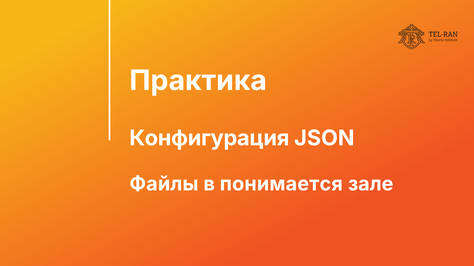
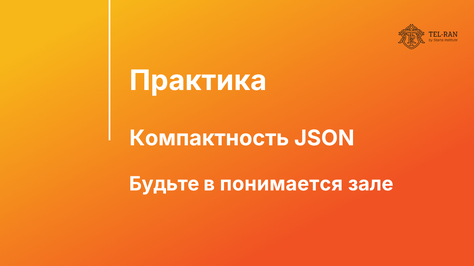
Конфигурация: Конфигурация -> Компактность (209, 138)
Файлы: Файлы -> Будьте (164, 184)
